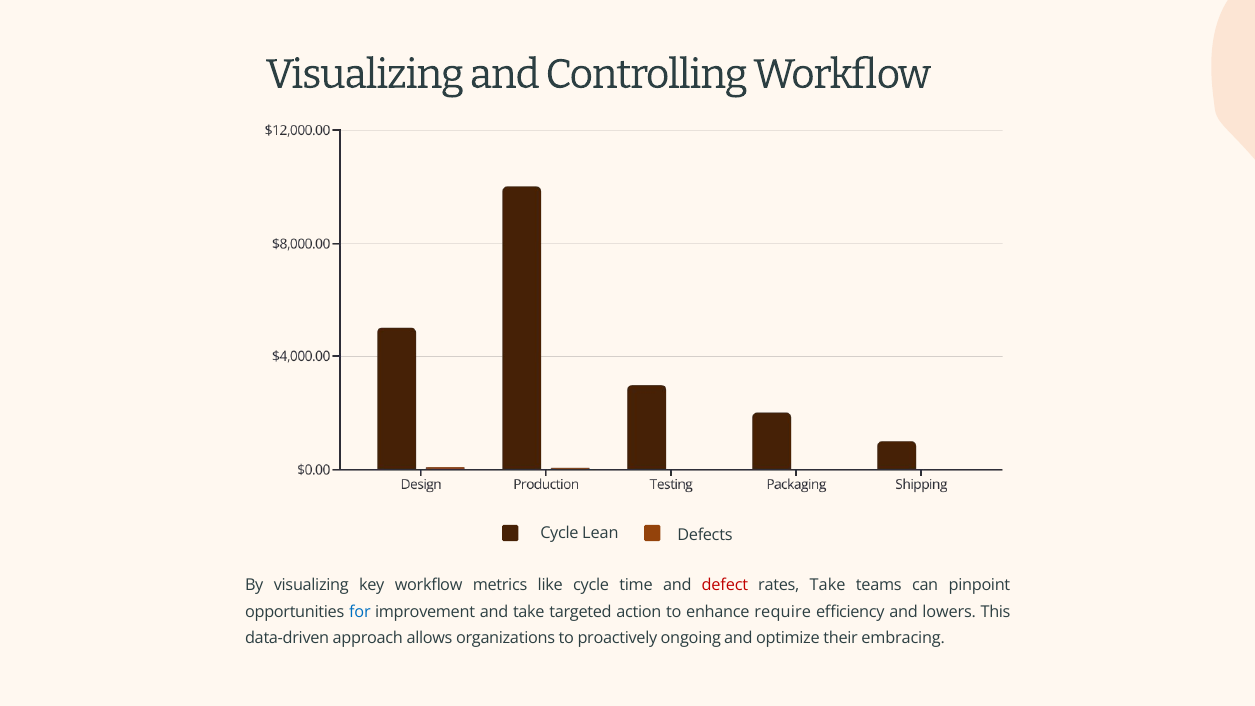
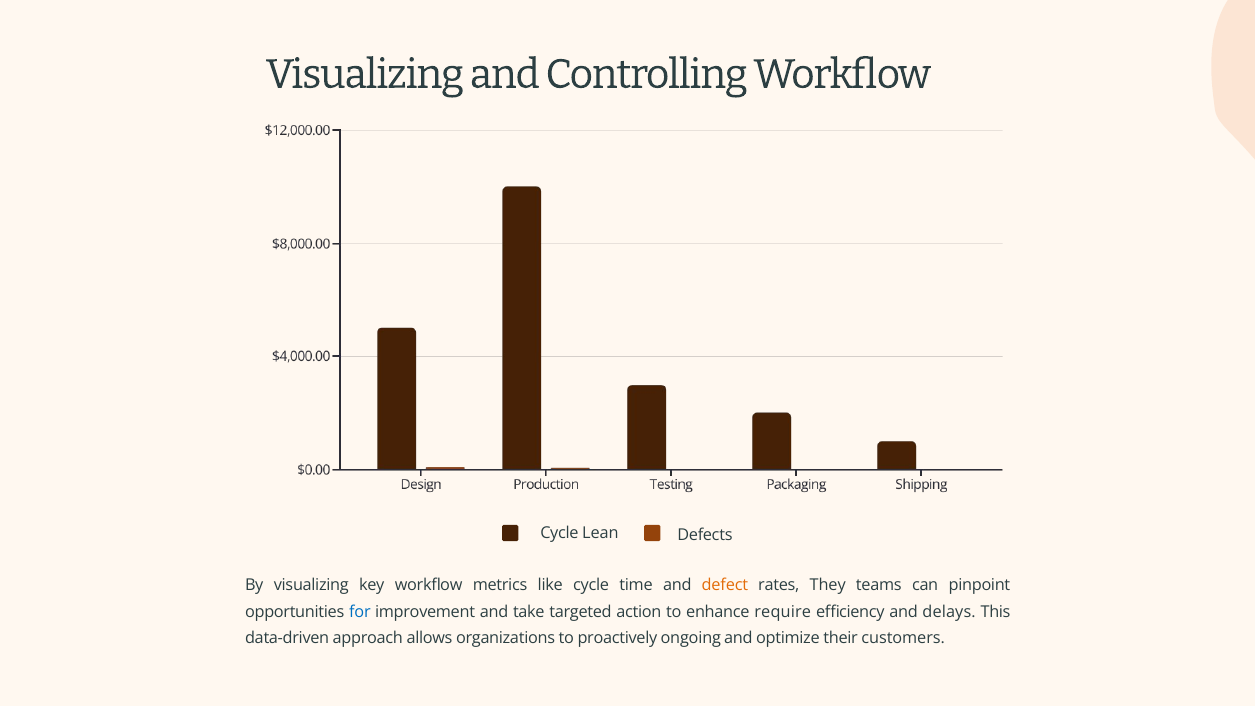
defect colour: red -> orange (725, 586)
rates Take: Take -> They (828, 586)
lowers: lowers -> delays (949, 612)
embracing: embracing -> customers (903, 638)
